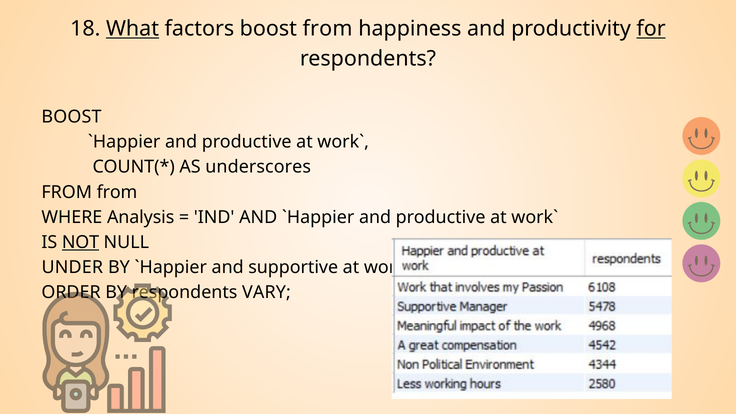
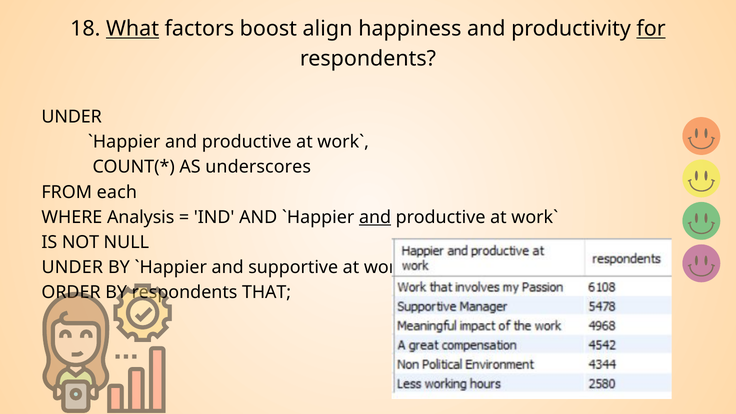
boost from: from -> align (328, 29)
BOOST: BOOST -> UNDER (72, 117)
FROM from: from -> each (117, 192)
and underline: none -> present (375, 217)
NOT underline: present -> none (81, 242)
VARY: VARY -> THAT (267, 292)
